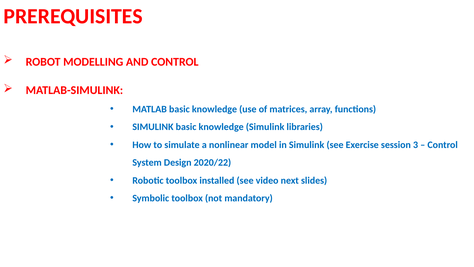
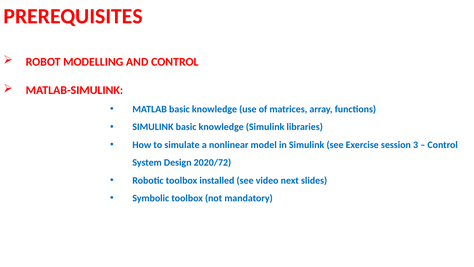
2020/22: 2020/22 -> 2020/72 (212, 162)
